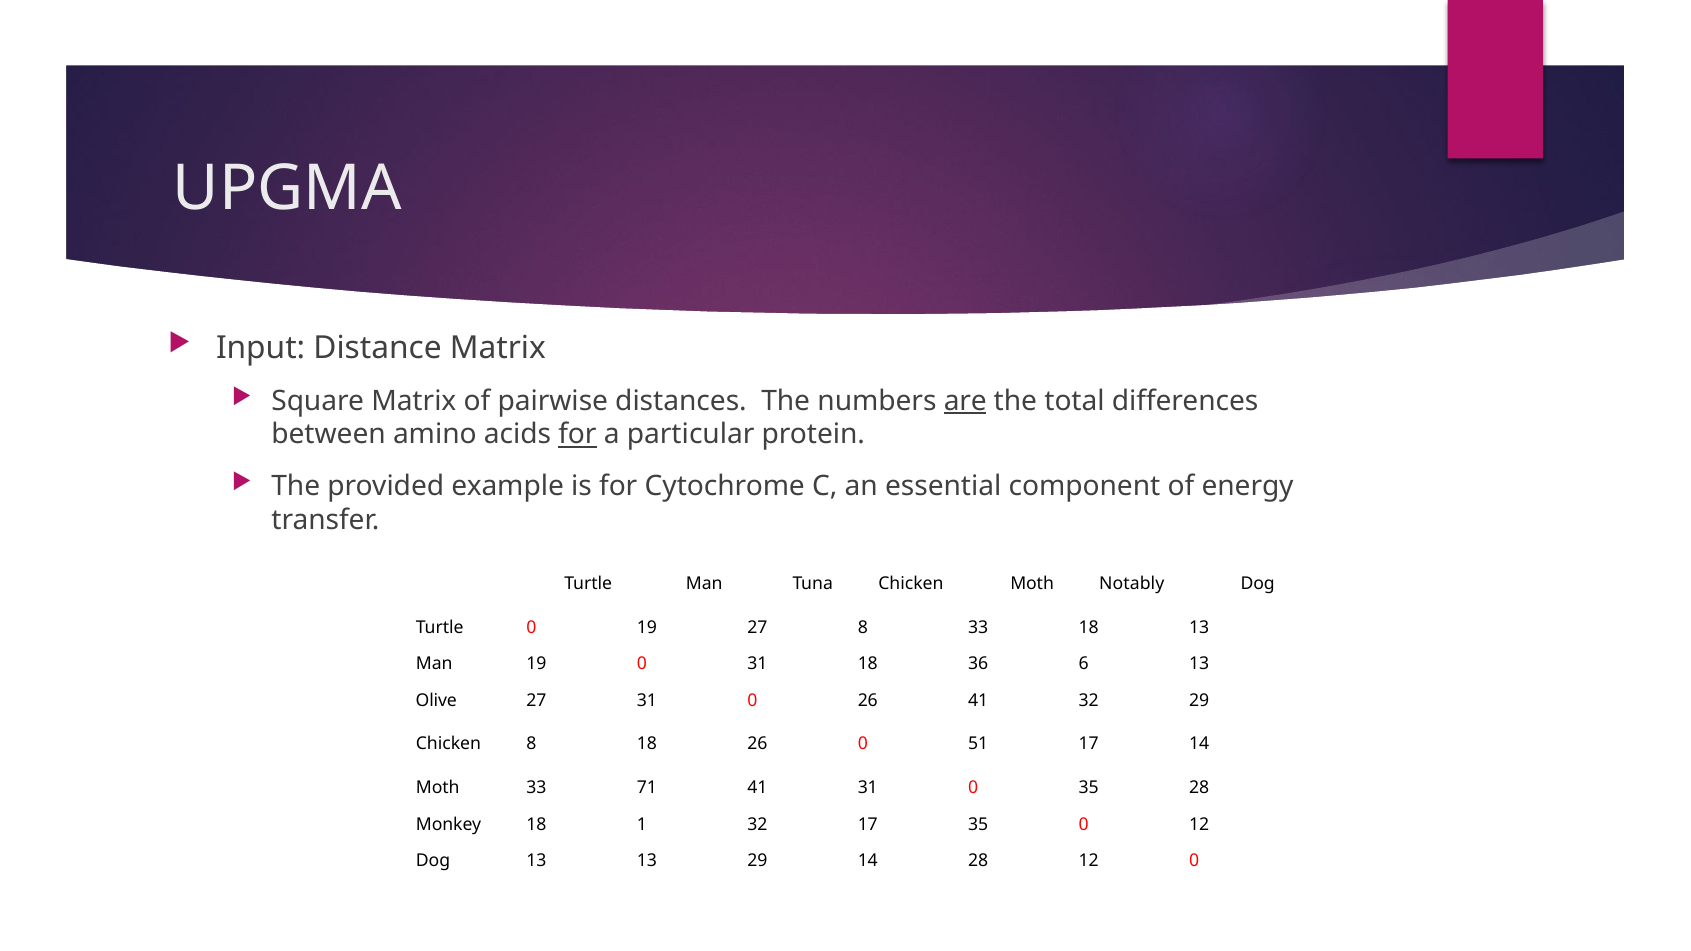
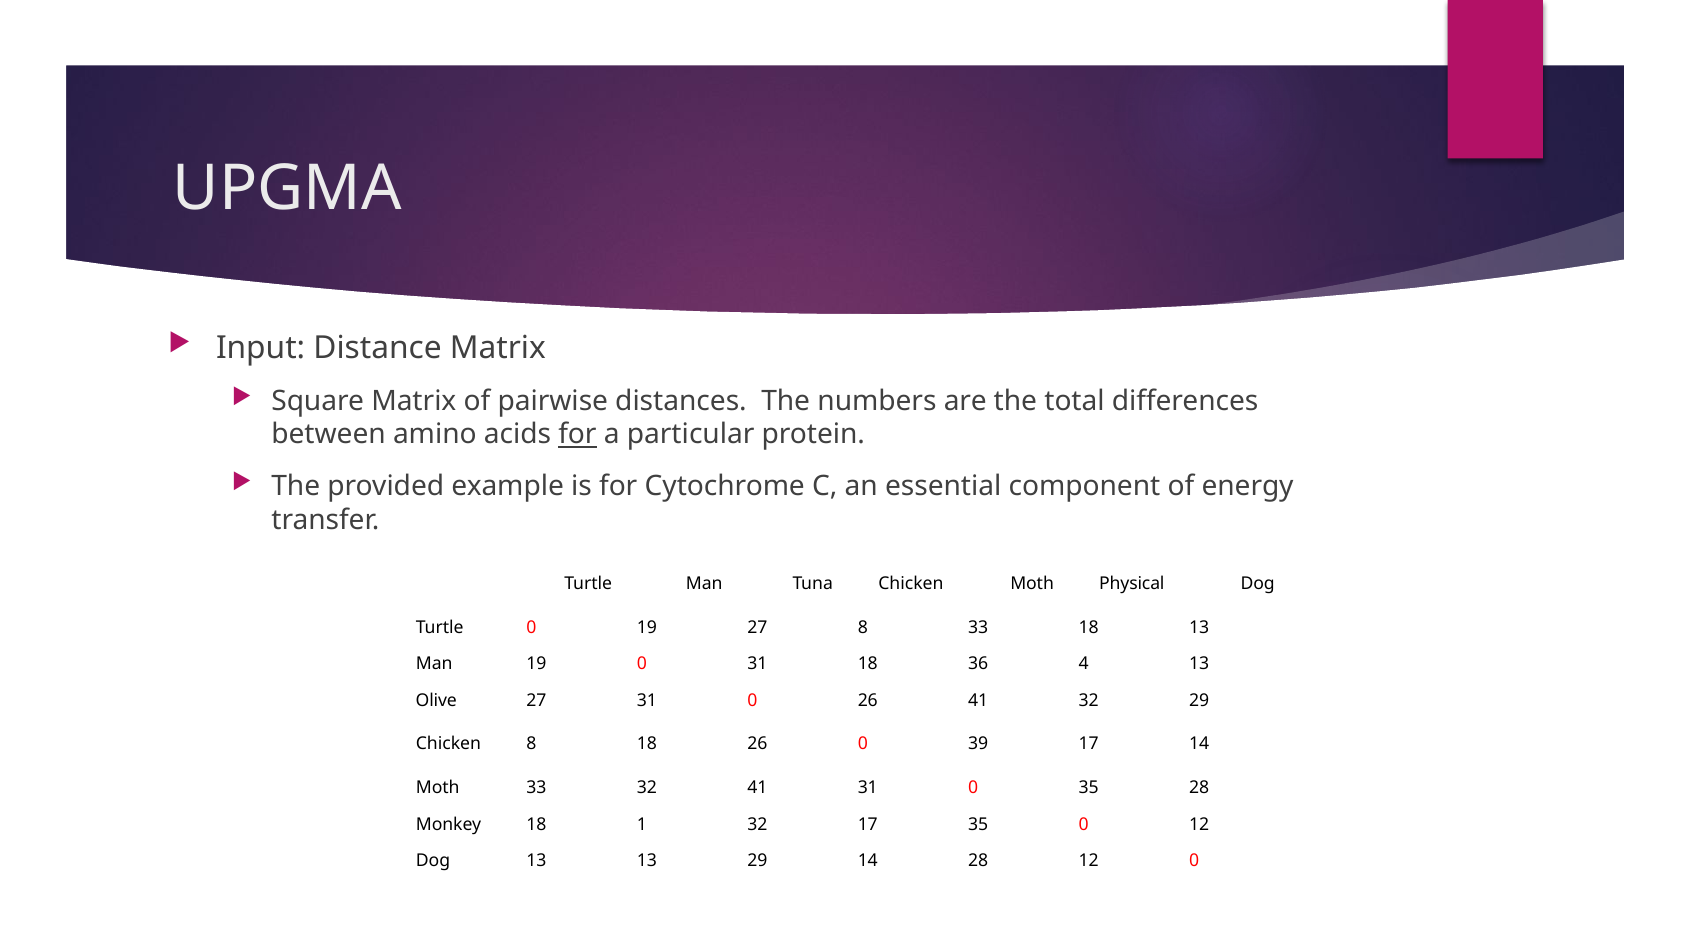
are underline: present -> none (965, 401)
Notably: Notably -> Physical (1132, 584)
6: 6 -> 4 (1084, 664)
51: 51 -> 39 (978, 744)
33 71: 71 -> 32 (647, 788)
